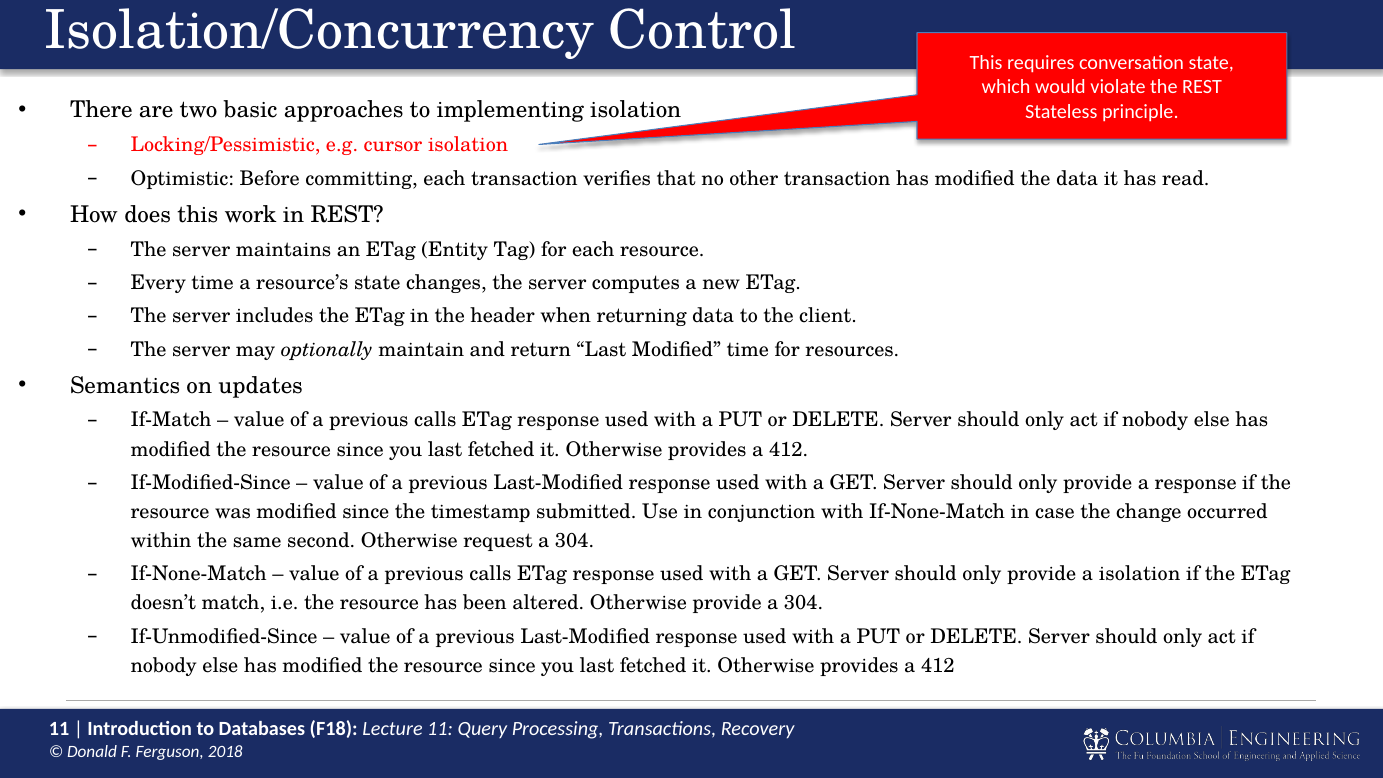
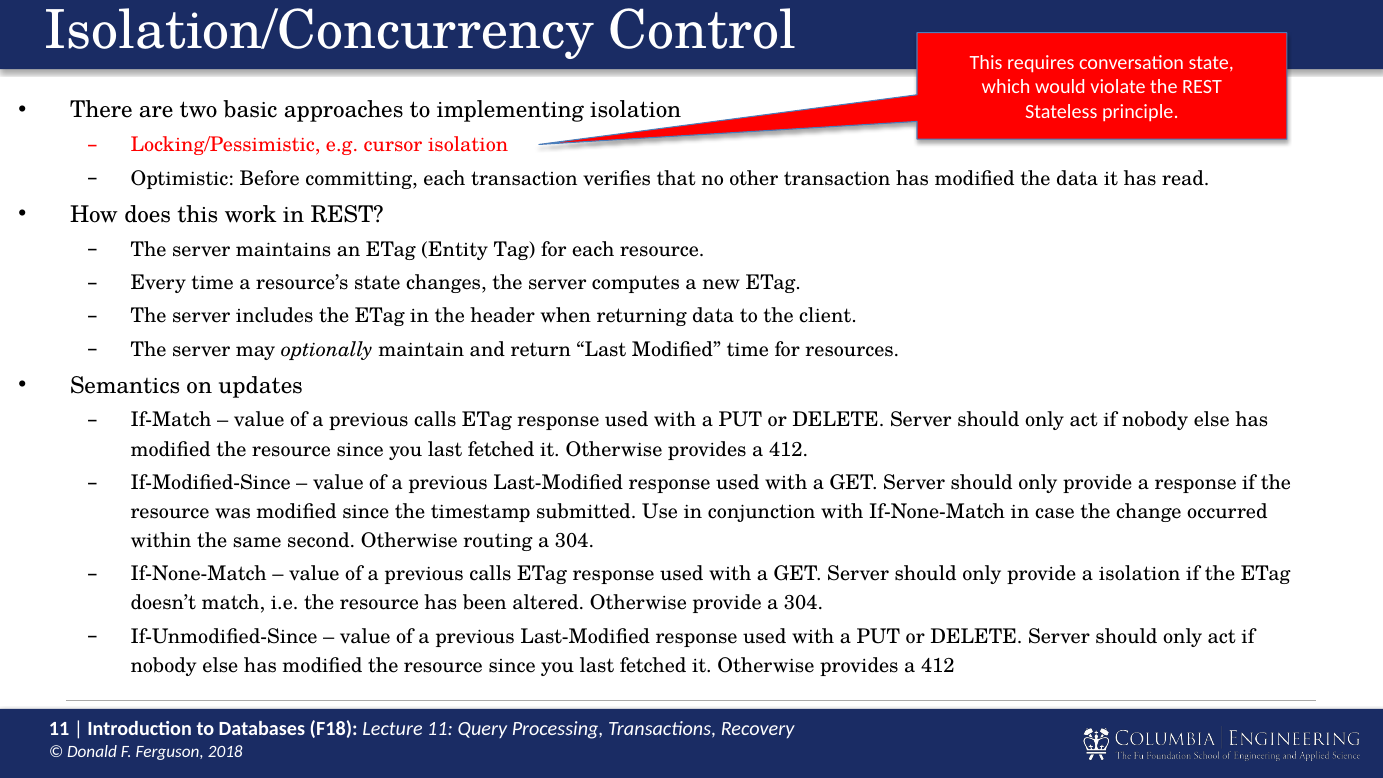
request: request -> routing (498, 541)
